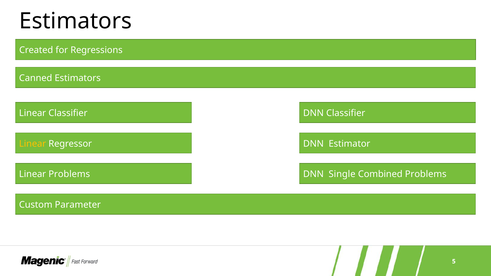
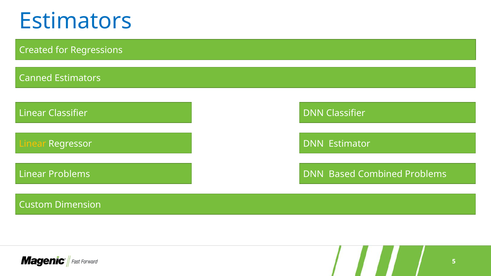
Estimators colour: black -> blue (76, 21)
Single: Single -> Based (342, 174)
Parameter: Parameter -> Dimension (78, 205)
